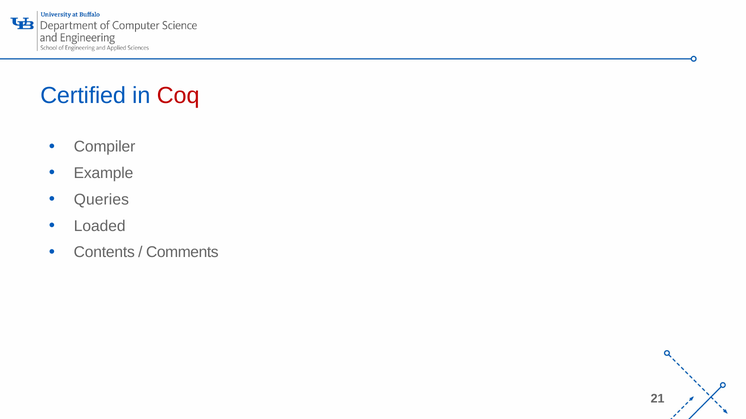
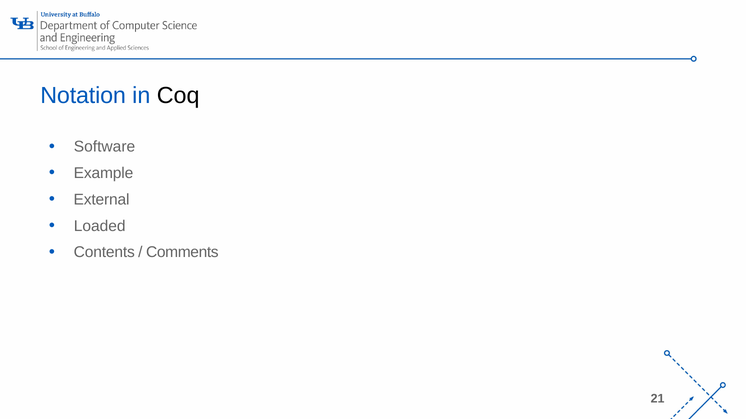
Certified: Certified -> Notation (83, 96)
Coq colour: red -> black (178, 96)
Compiler: Compiler -> Software (105, 147)
Queries: Queries -> External (102, 200)
